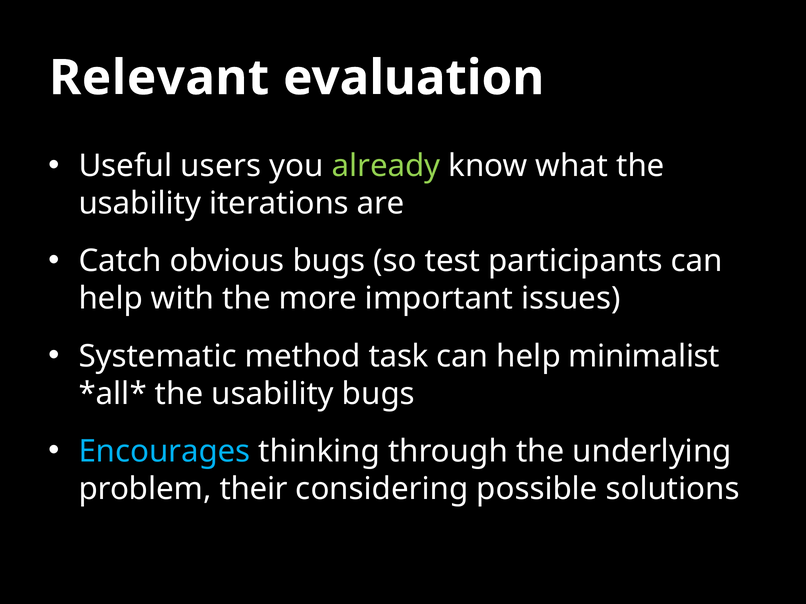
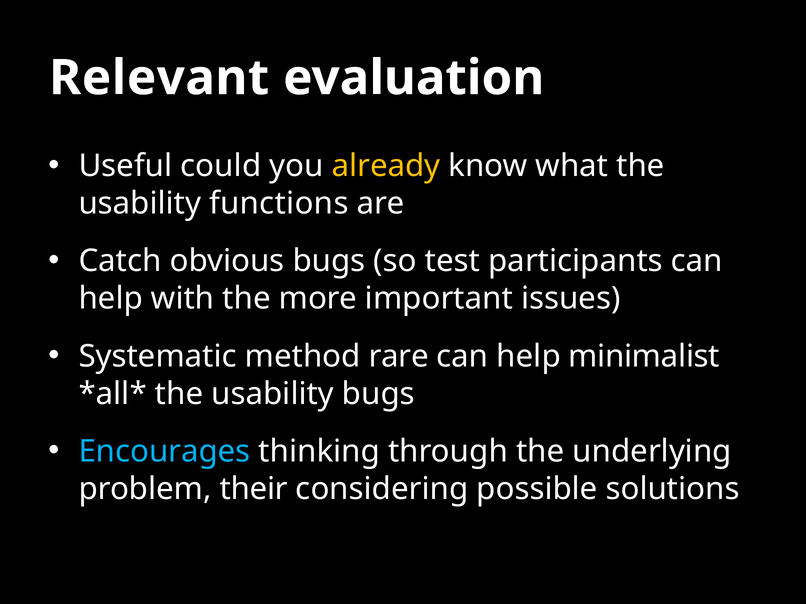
users: users -> could (221, 166)
already colour: light green -> yellow (386, 166)
iterations: iterations -> functions (279, 204)
task: task -> rare (399, 356)
